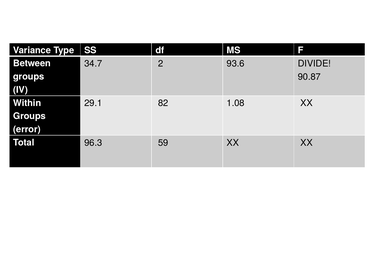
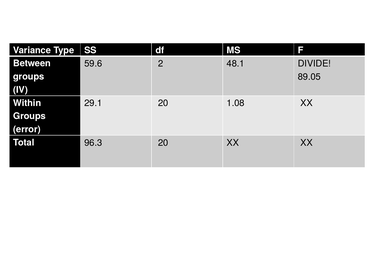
34.7: 34.7 -> 59.6 (93, 63)
93.6: 93.6 -> 48.1 (236, 63)
90.87: 90.87 -> 89.05 (309, 77)
29.1 82: 82 -> 20 (163, 103)
96.3 59: 59 -> 20 (163, 142)
